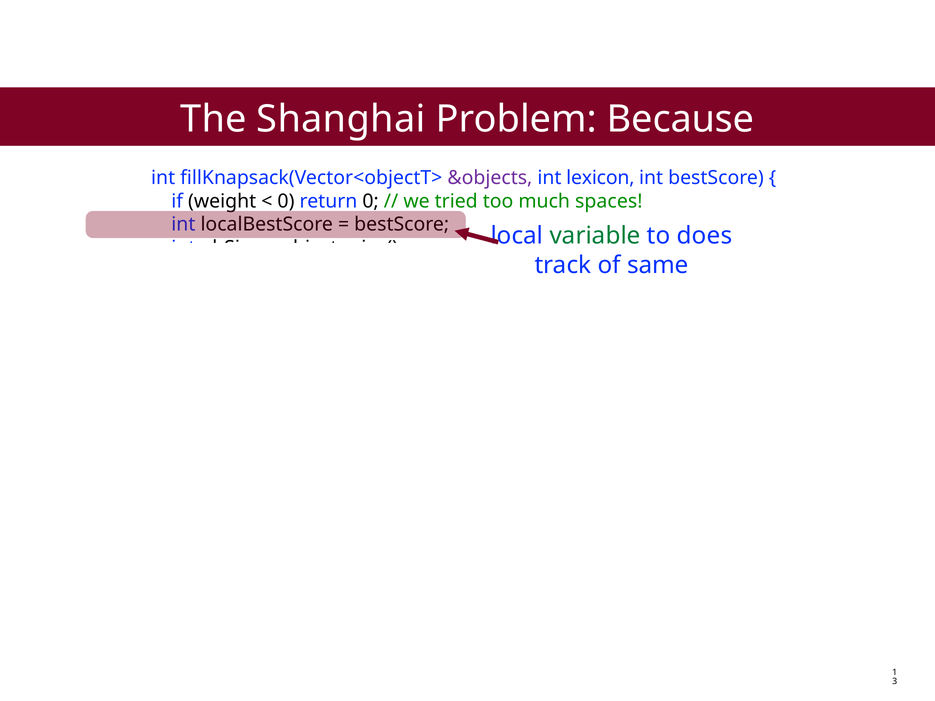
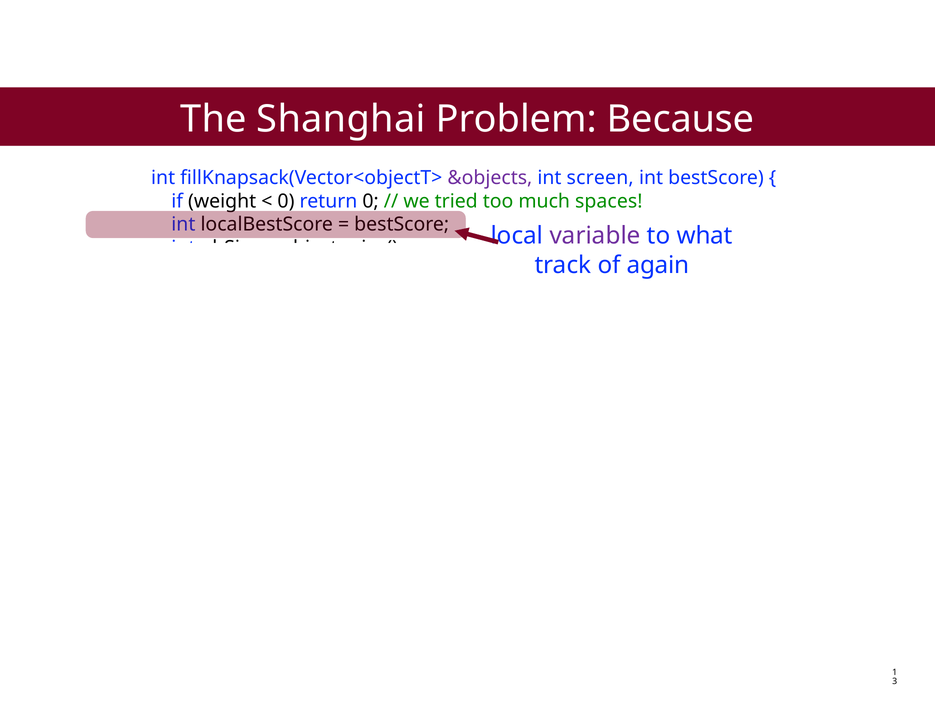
lexicon: lexicon -> screen (600, 178)
variable colour: green -> purple (595, 236)
does: does -> what (705, 236)
same: same -> again (658, 265)
